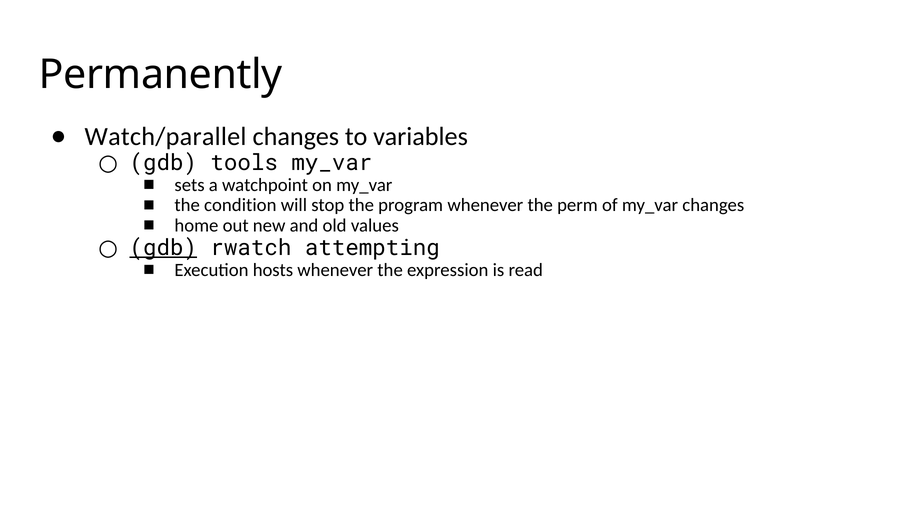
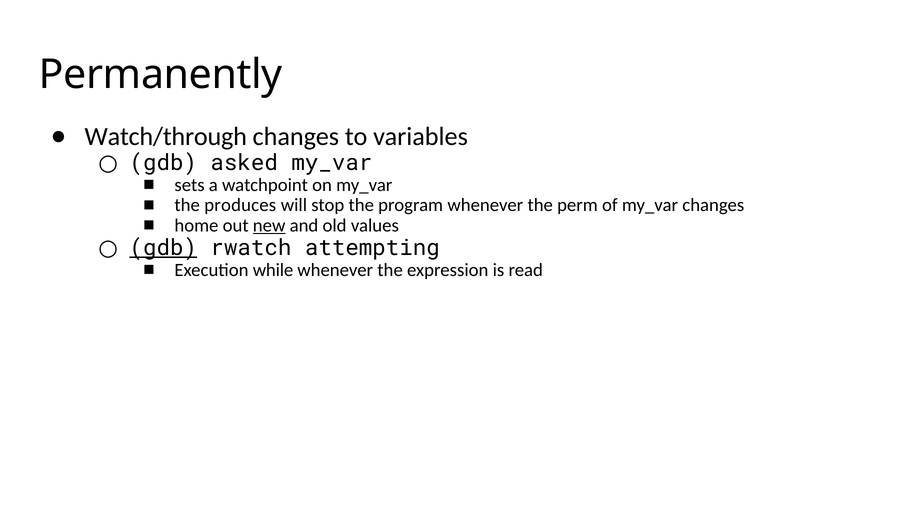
Watch/parallel: Watch/parallel -> Watch/through (166, 136)
tools: tools -> asked (244, 163)
condition: condition -> produces (240, 205)
new underline: none -> present (269, 225)
hosts: hosts -> while (273, 270)
